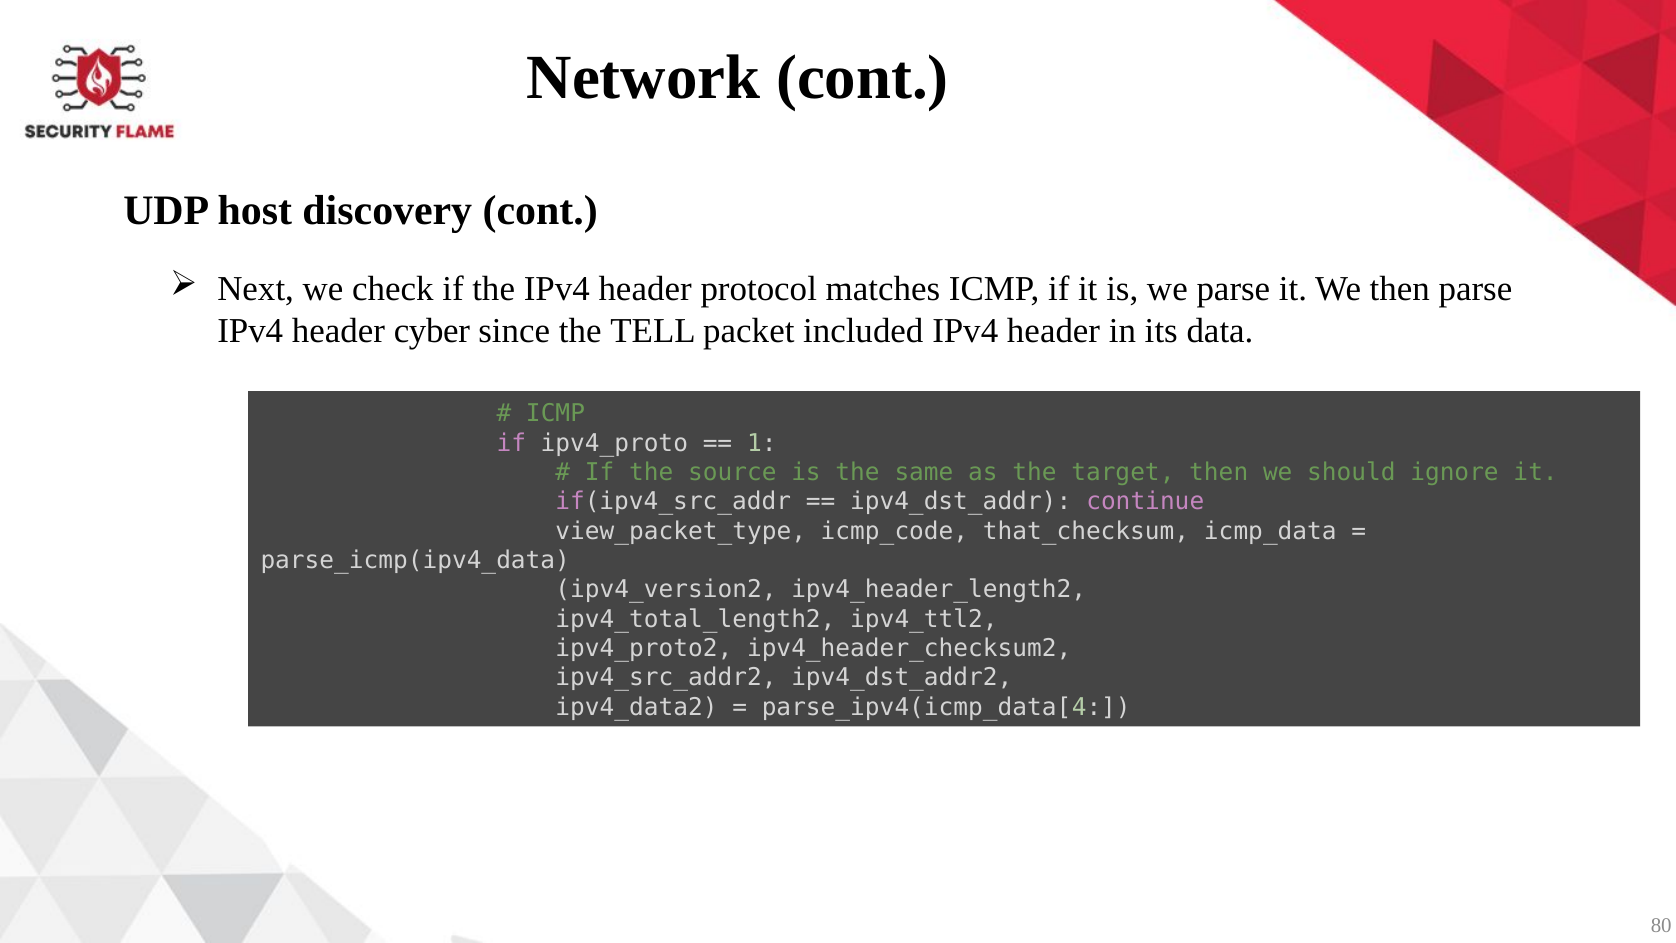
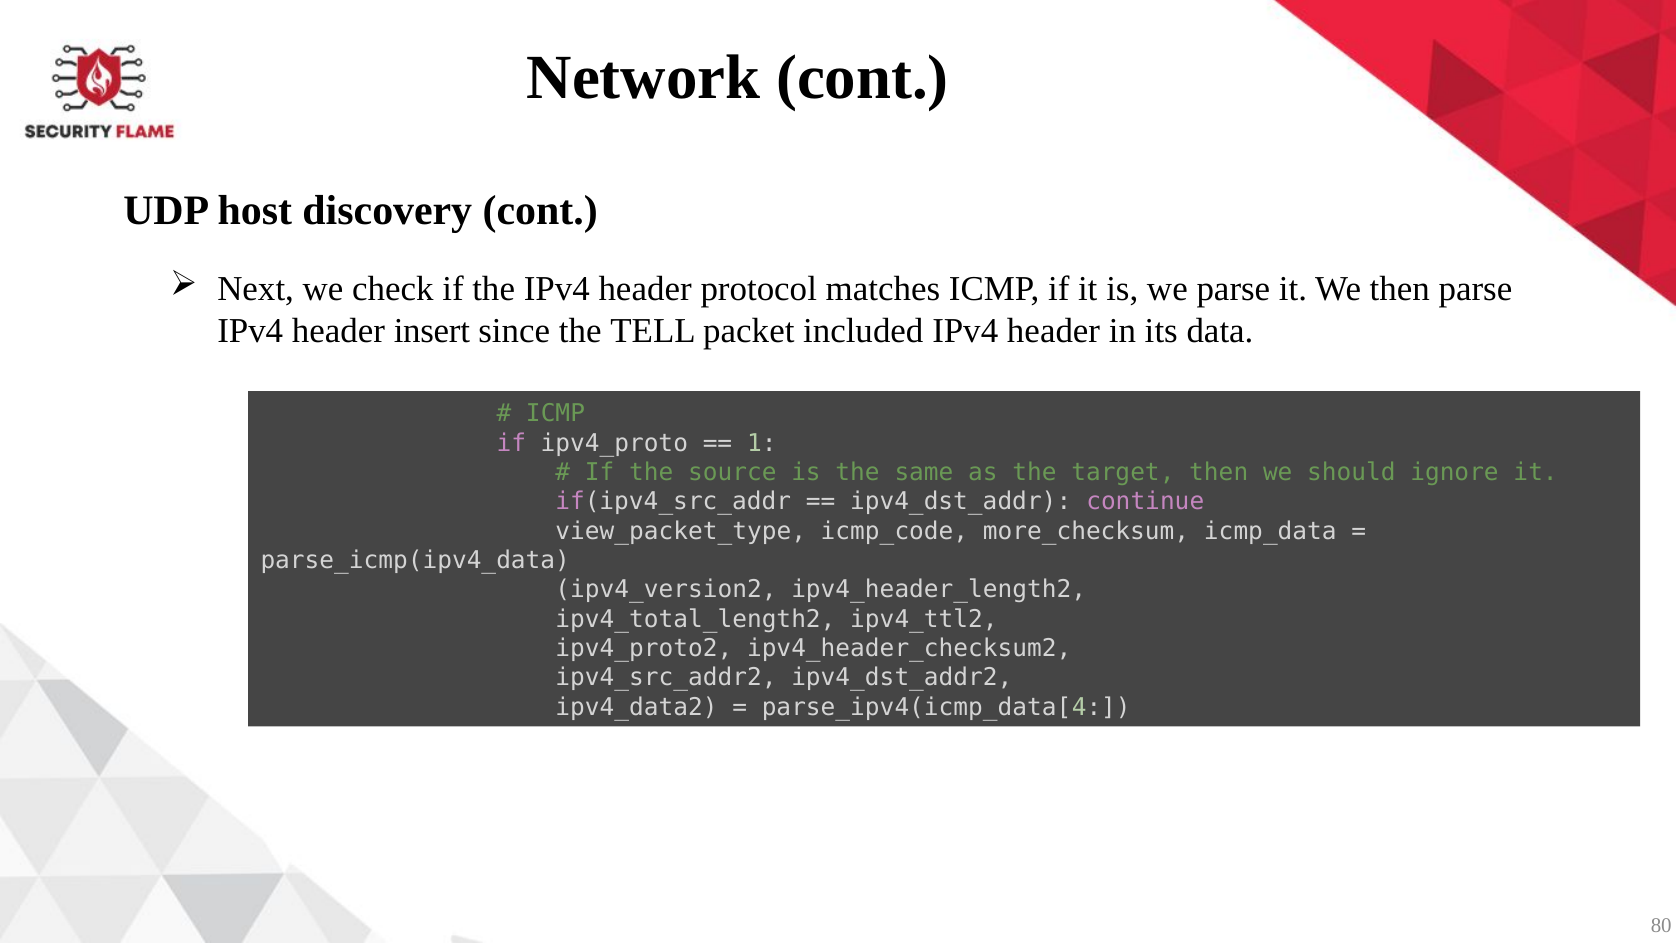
cyber: cyber -> insert (432, 331)
that_checksum: that_checksum -> more_checksum (1086, 531)
